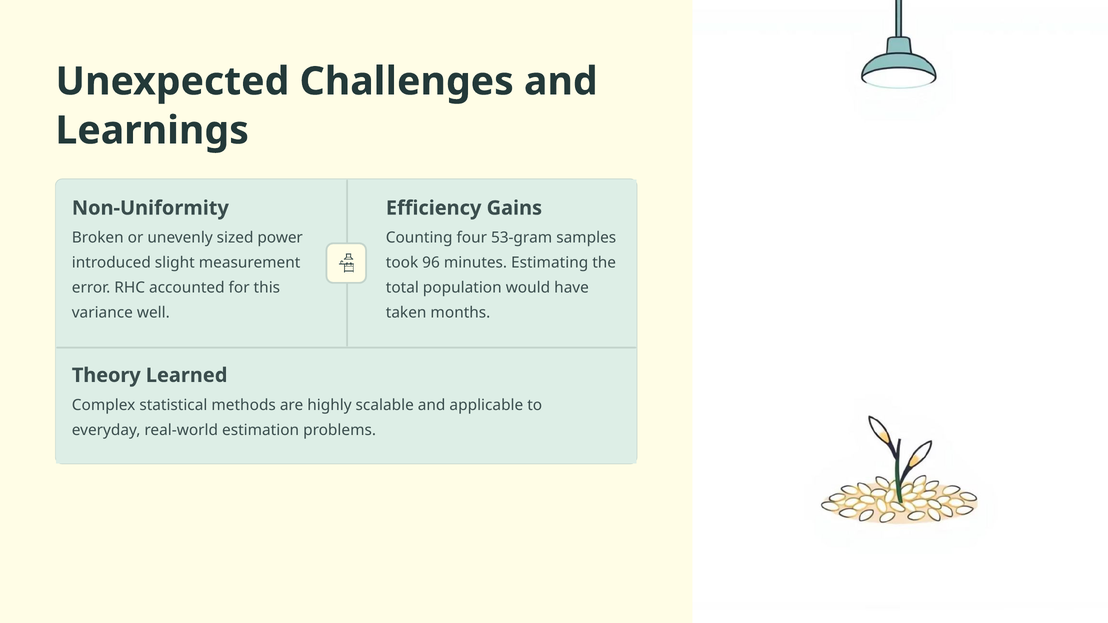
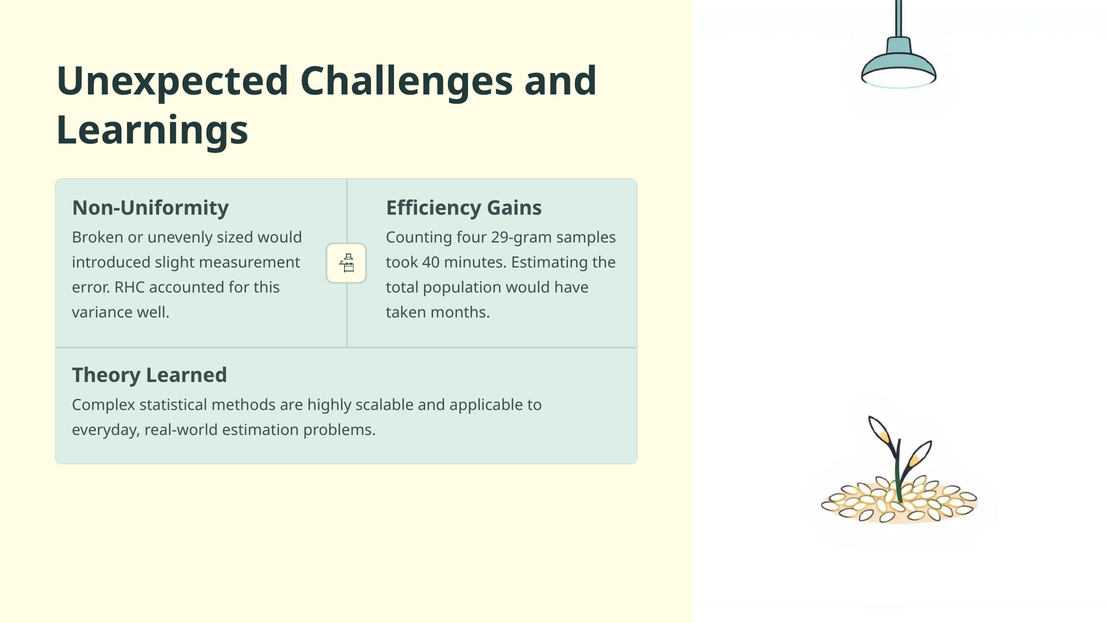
sized power: power -> would (280, 238)
53-gram: 53-gram -> 29-gram (522, 238)
96: 96 -> 40 (431, 263)
